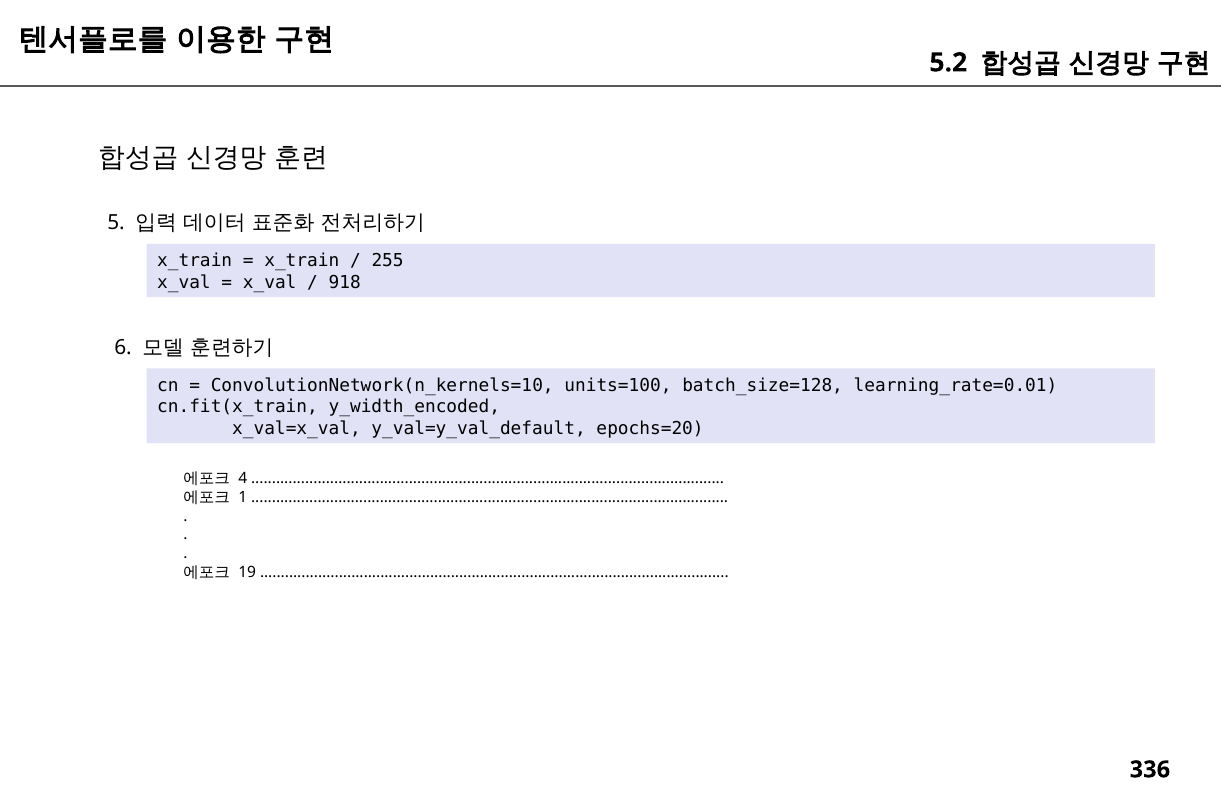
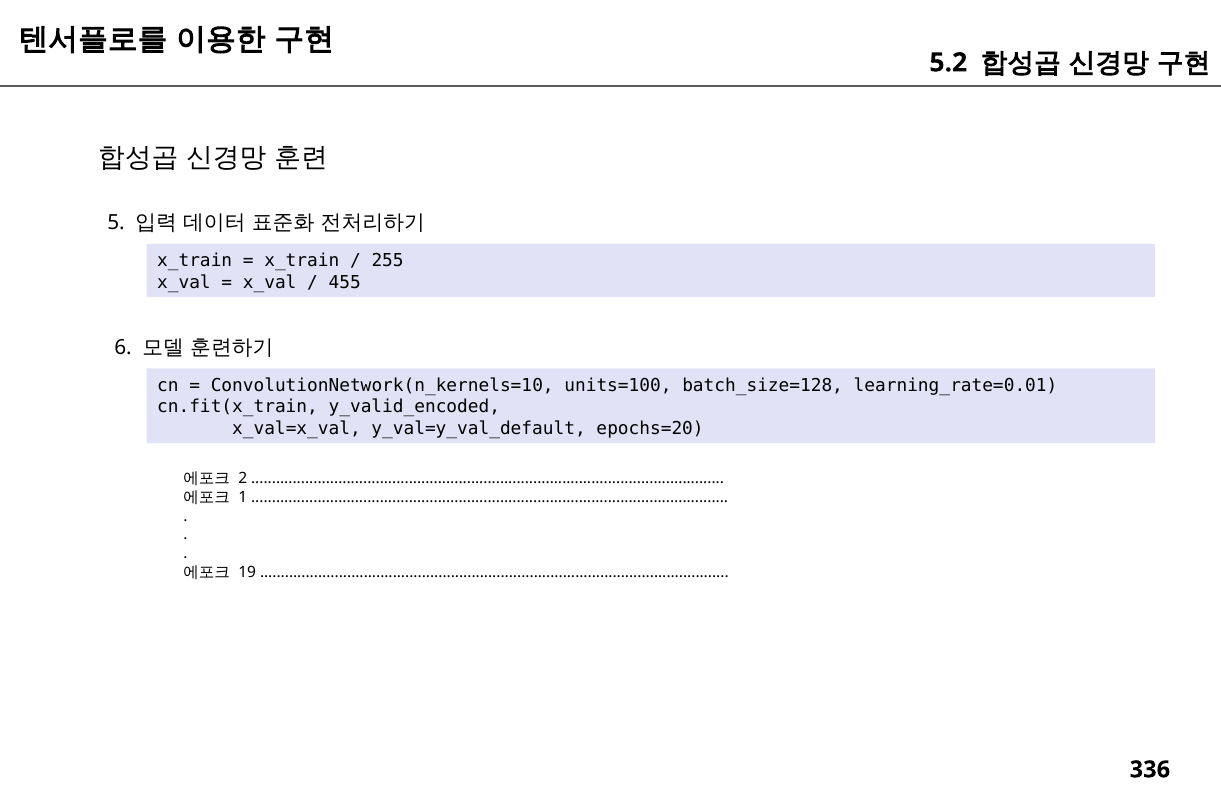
918: 918 -> 455 (345, 282)
y_width_encoded: y_width_encoded -> y_valid_encoded (414, 407)
4: 4 -> 2 (243, 479)
